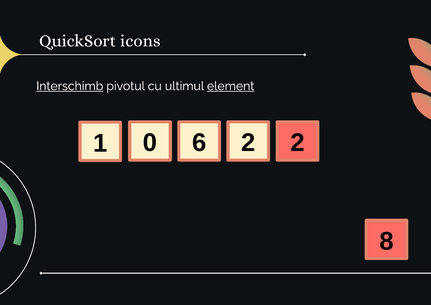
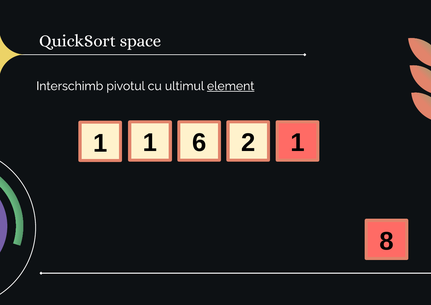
icons: icons -> space (141, 41)
Interschimb underline: present -> none (70, 86)
1 0: 0 -> 1 (150, 143)
2 2: 2 -> 1 (297, 143)
